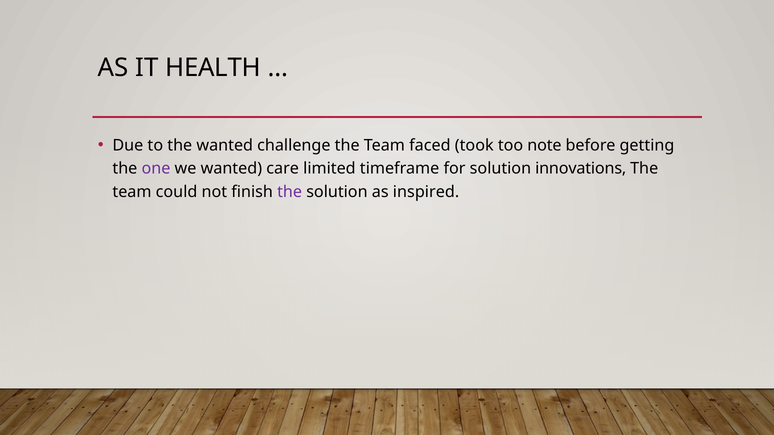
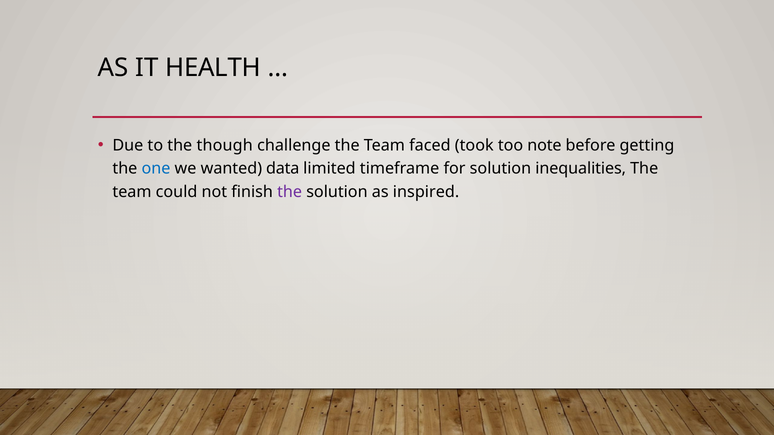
the wanted: wanted -> though (225, 146)
one colour: purple -> blue (156, 169)
care: care -> data (283, 169)
innovations: innovations -> inequalities (581, 169)
